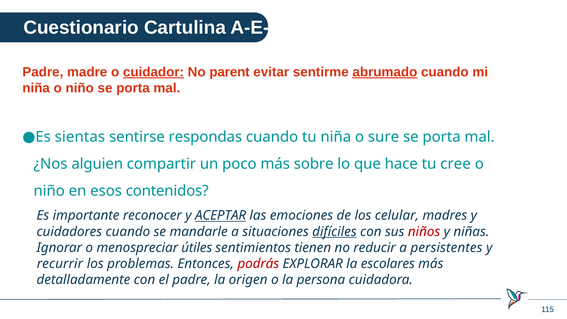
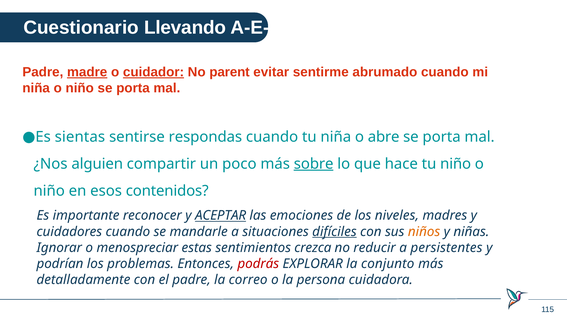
Cartulina: Cartulina -> Llevando (185, 28)
madre underline: none -> present (87, 72)
abrumado underline: present -> none (385, 72)
sure: sure -> abre (384, 137)
sobre underline: none -> present (314, 164)
tu cree: cree -> niño (456, 164)
celular: celular -> niveles (397, 216)
niños colour: red -> orange (424, 232)
útiles: útiles -> estas (197, 248)
tienen: tienen -> crezca (313, 248)
recurrir: recurrir -> podrían (60, 264)
escolares: escolares -> conjunto (388, 264)
origen: origen -> correo (248, 280)
